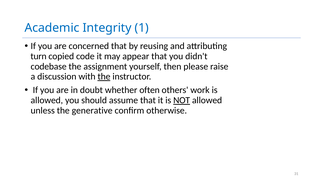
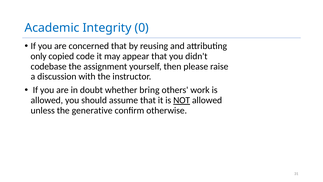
1: 1 -> 0 (142, 28)
turn: turn -> only (39, 56)
the underline: present -> none (104, 76)
often: often -> bring (149, 90)
